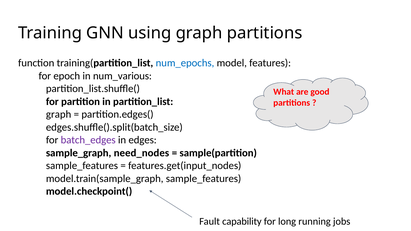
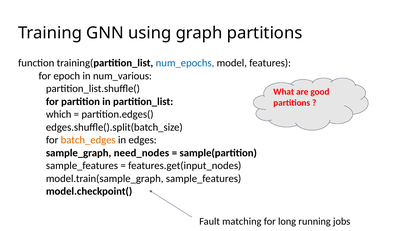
graph: graph -> which (59, 114)
batch_edges colour: purple -> orange (88, 140)
capability: capability -> matching (242, 222)
